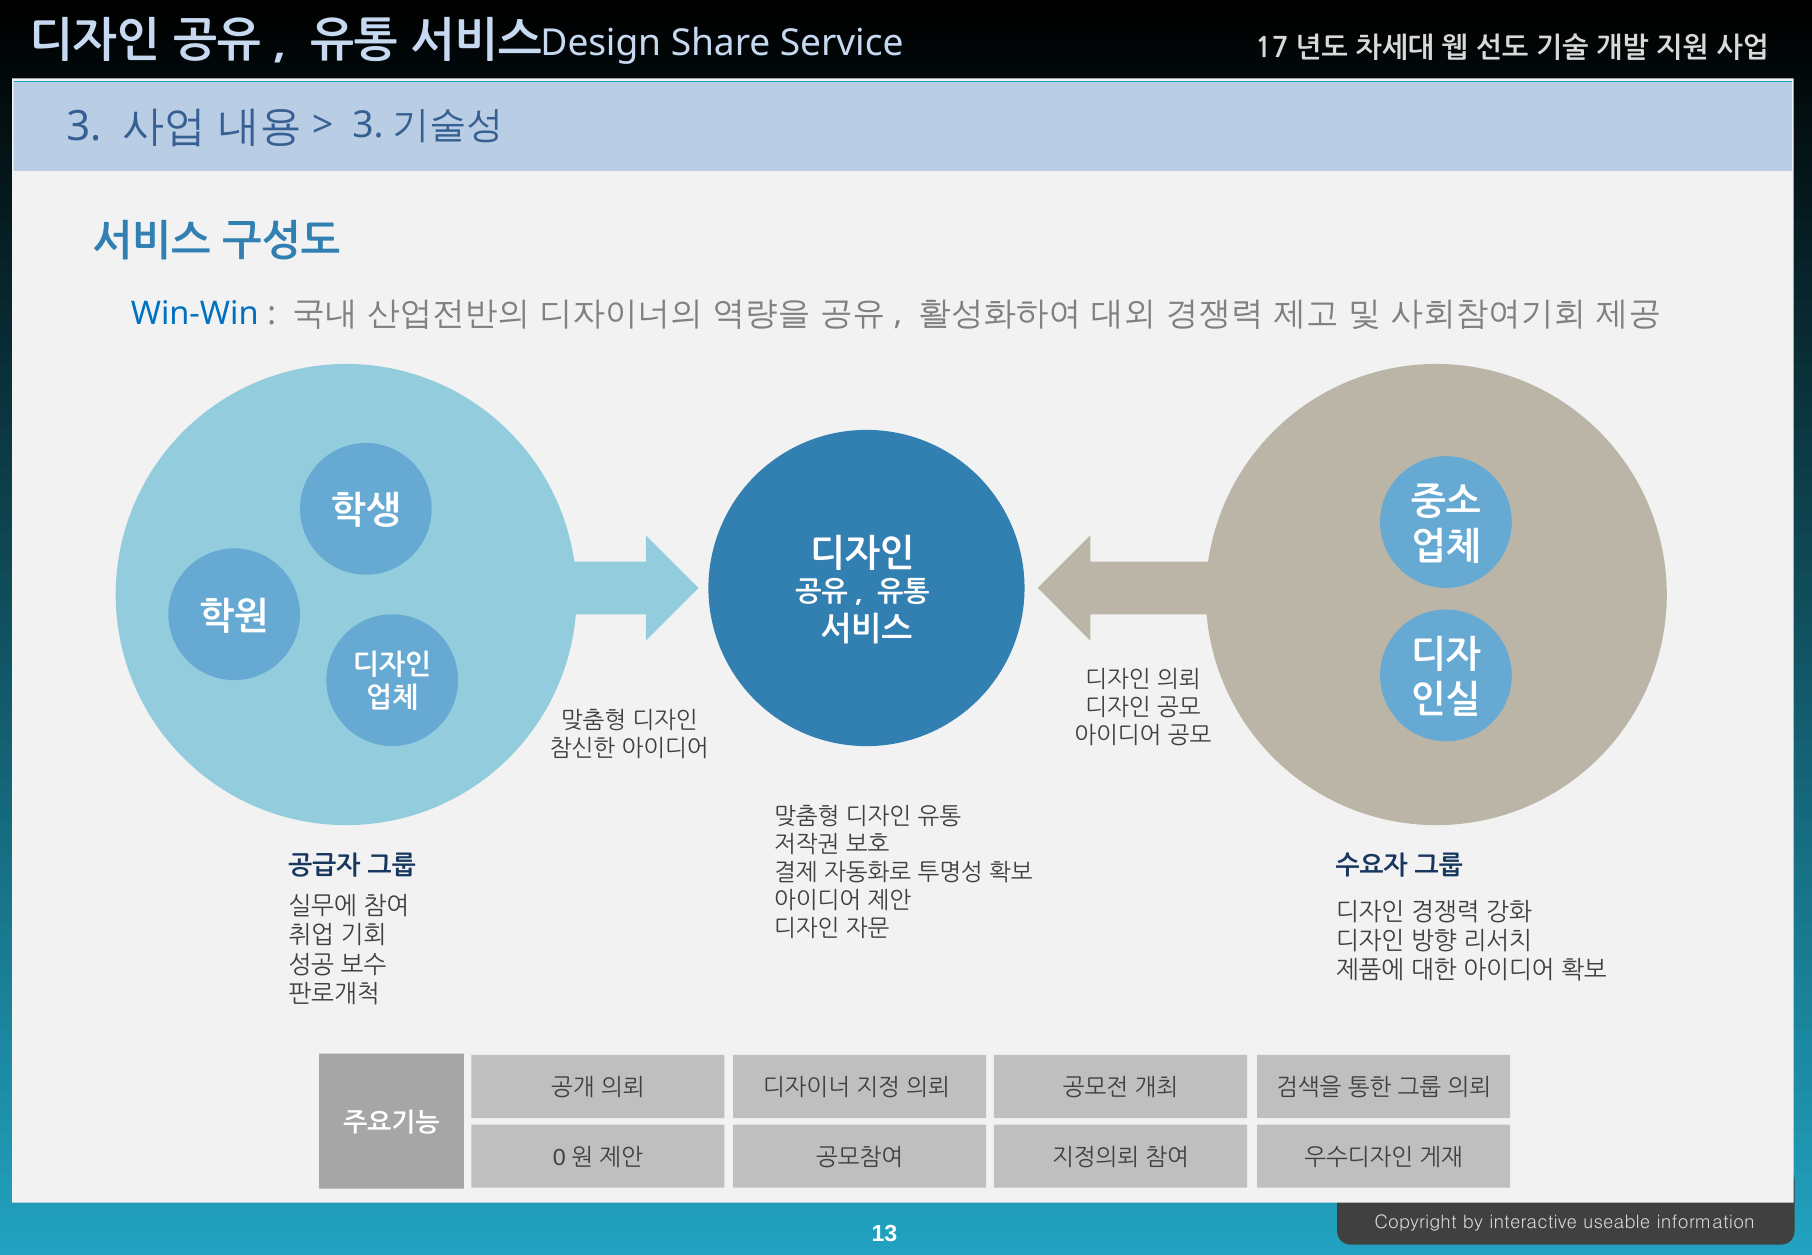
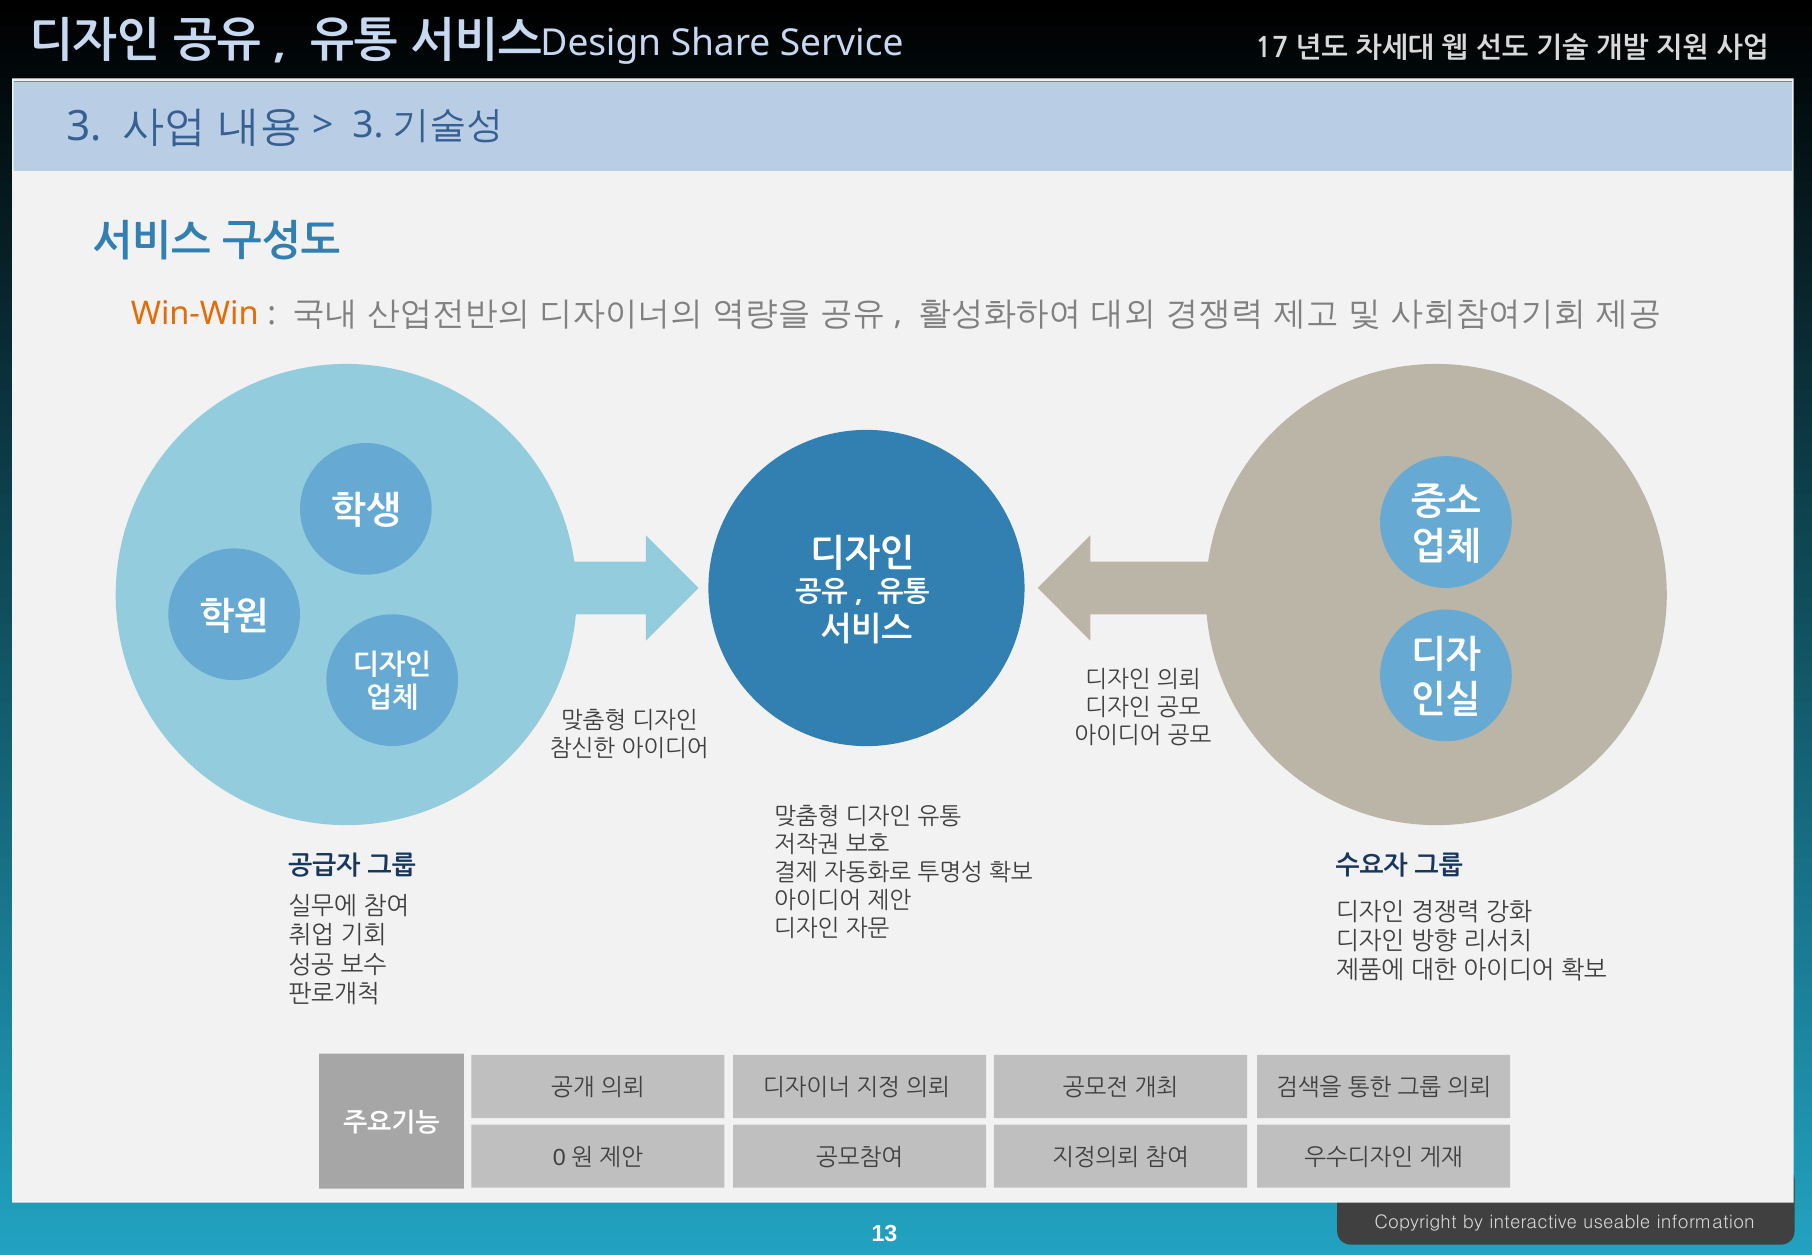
Win-Win colour: blue -> orange (195, 313)
